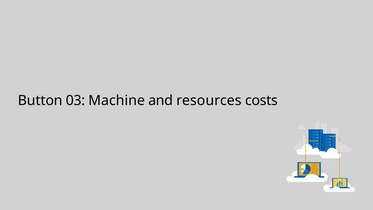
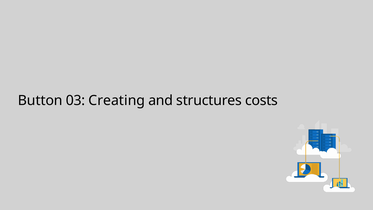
Machine: Machine -> Creating (117, 100)
resources: resources -> structures (209, 100)
